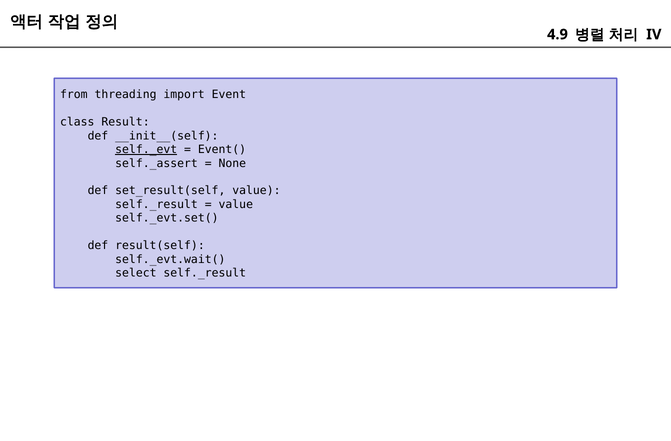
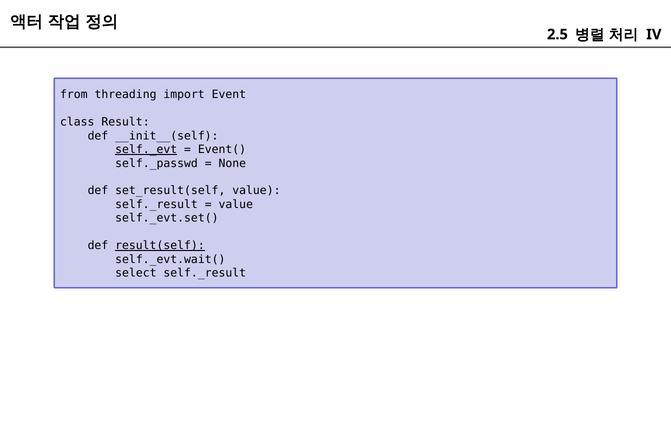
4.9: 4.9 -> 2.5 (557, 34)
self._assert: self._assert -> self._passwd (157, 163)
result(self underline: none -> present (160, 245)
